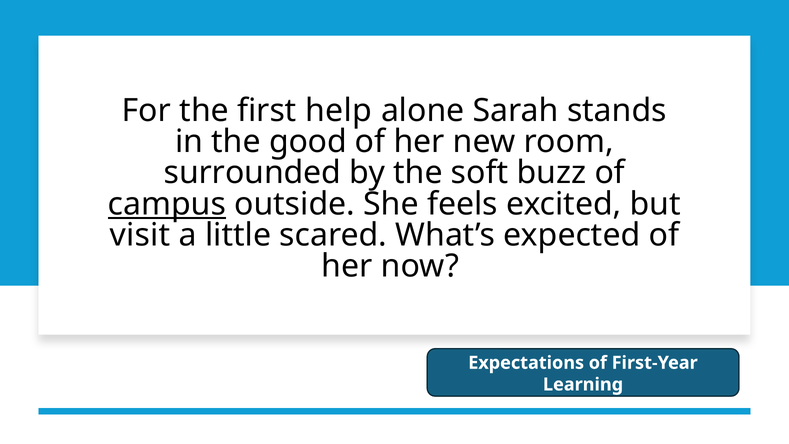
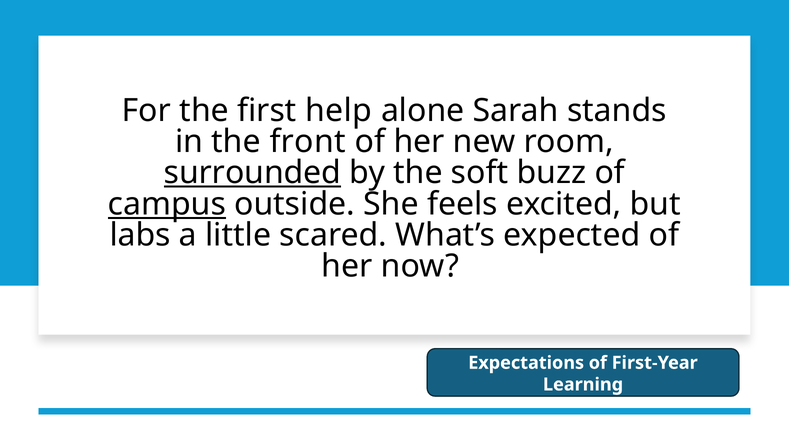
good: good -> front (308, 142)
surrounded underline: none -> present (252, 173)
visit: visit -> labs (140, 235)
